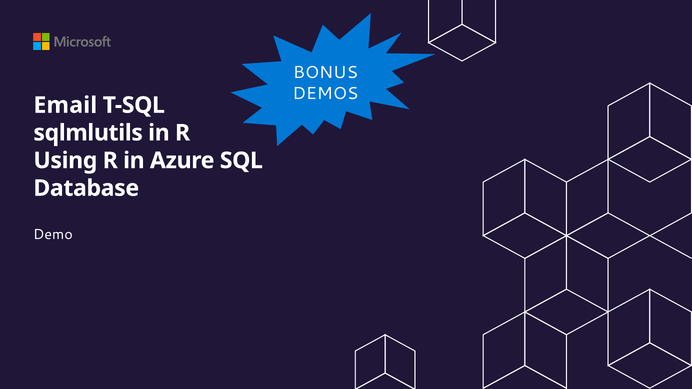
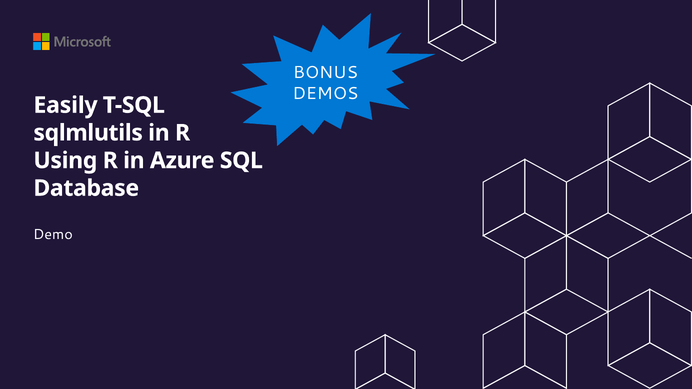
Email: Email -> Easily (66, 105)
